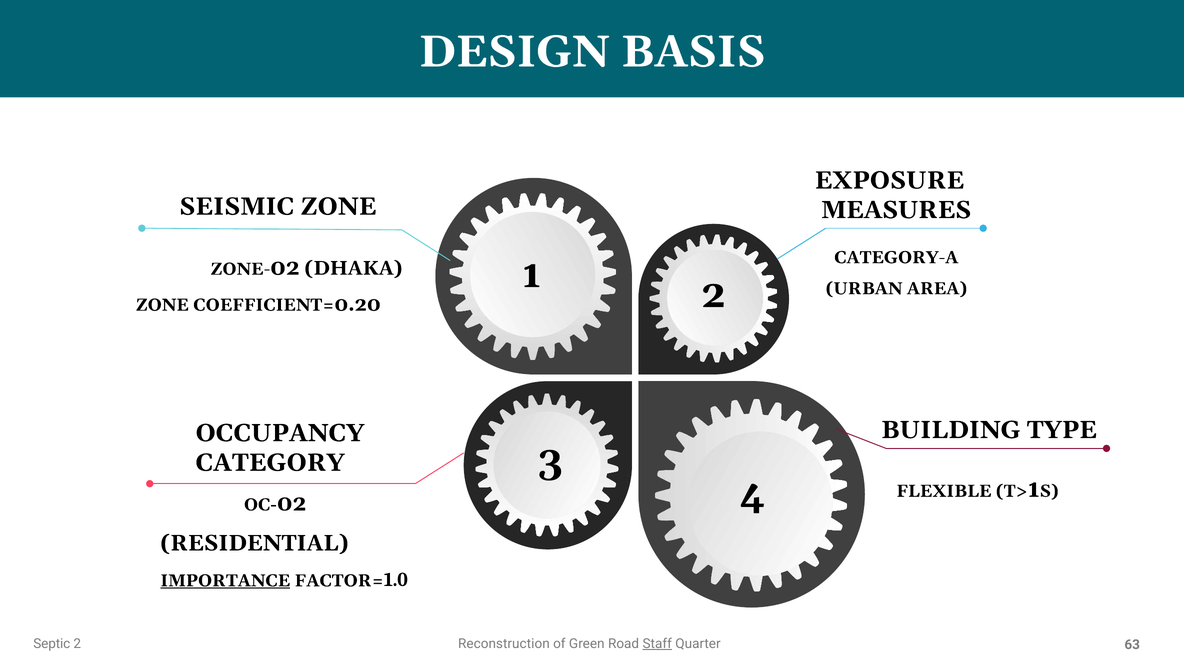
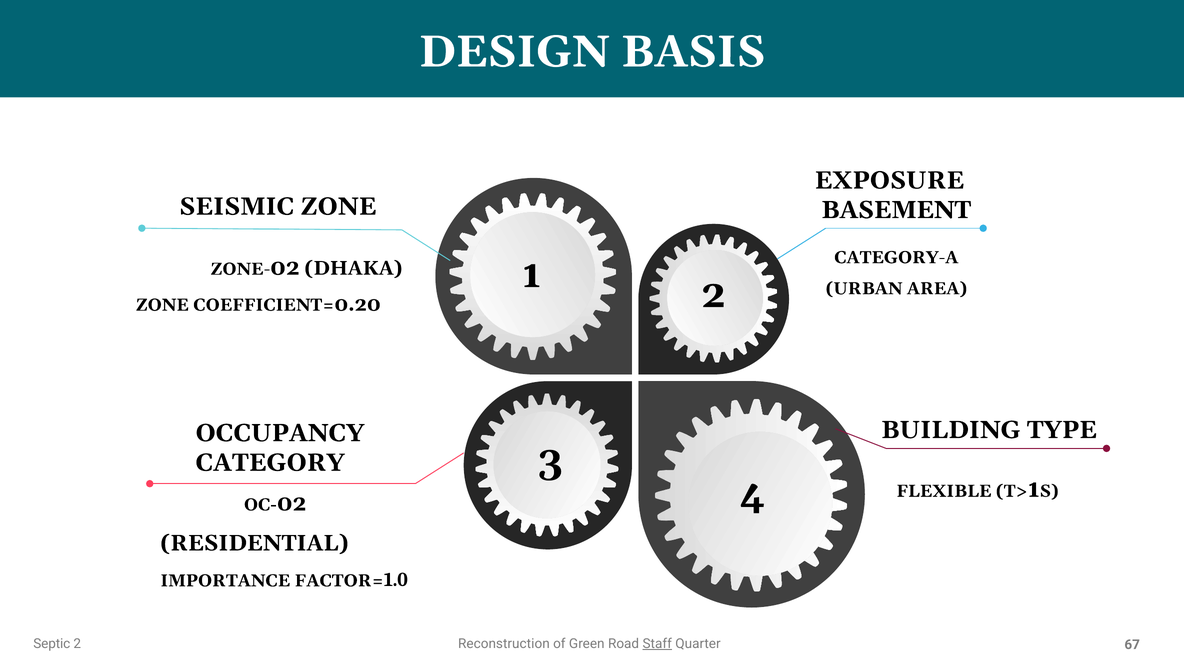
MEASURES: MEASURES -> BASEMENT (896, 210)
IMPORTANCE underline: present -> none (225, 581)
63: 63 -> 67 (1132, 645)
